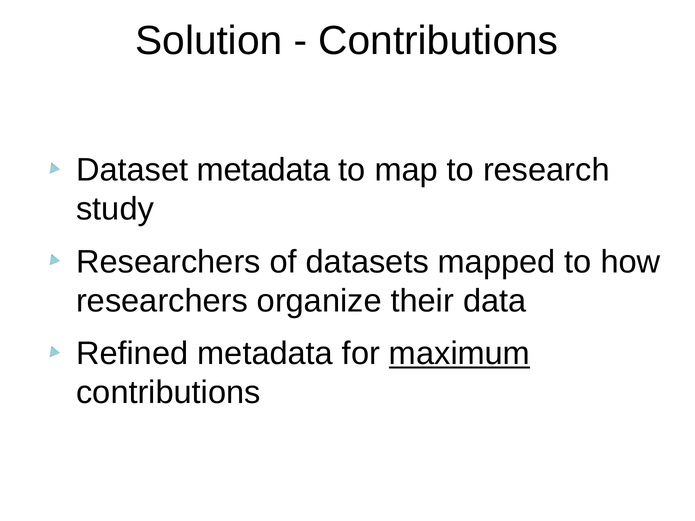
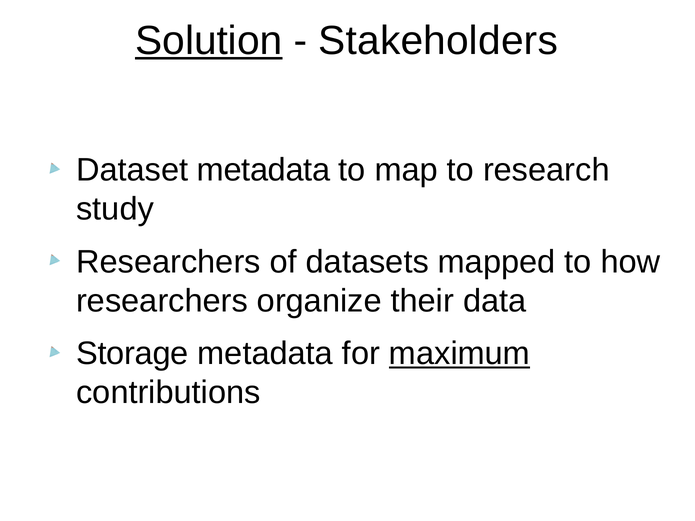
Solution underline: none -> present (209, 41)
Contributions: Contributions -> Stakeholders (438, 41)
Refined: Refined -> Storage (132, 354)
